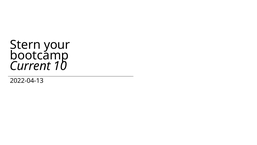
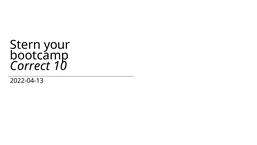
Current: Current -> Correct (30, 66)
